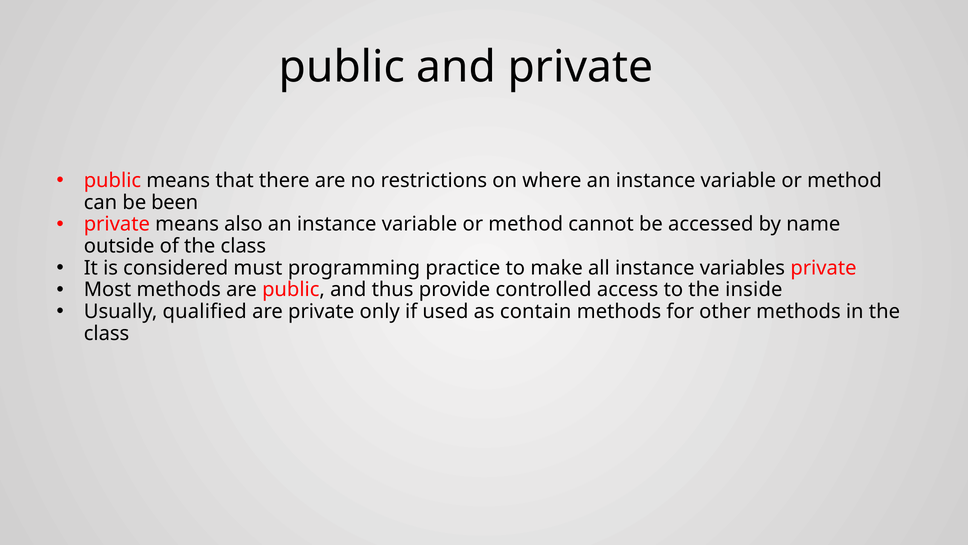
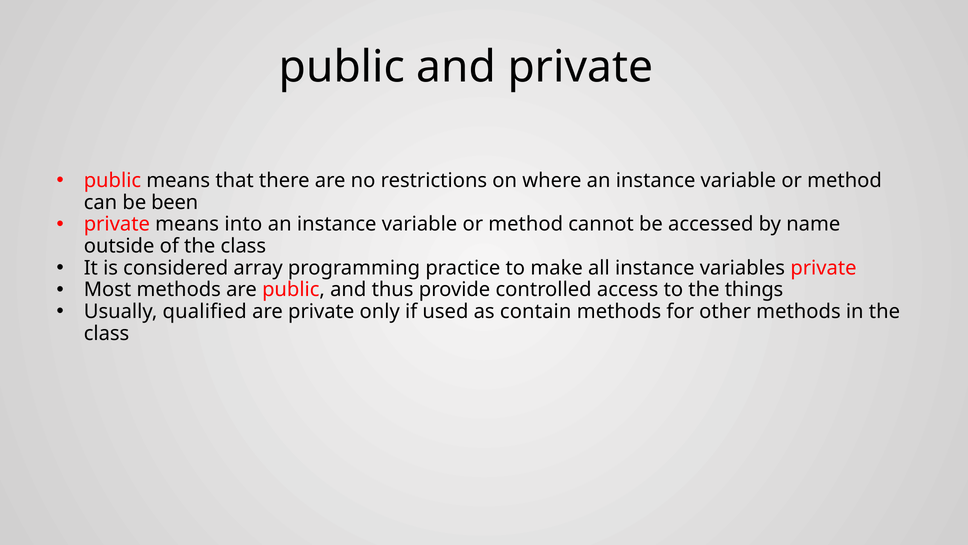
also: also -> into (243, 224)
must: must -> array (258, 268)
inside: inside -> things (754, 290)
